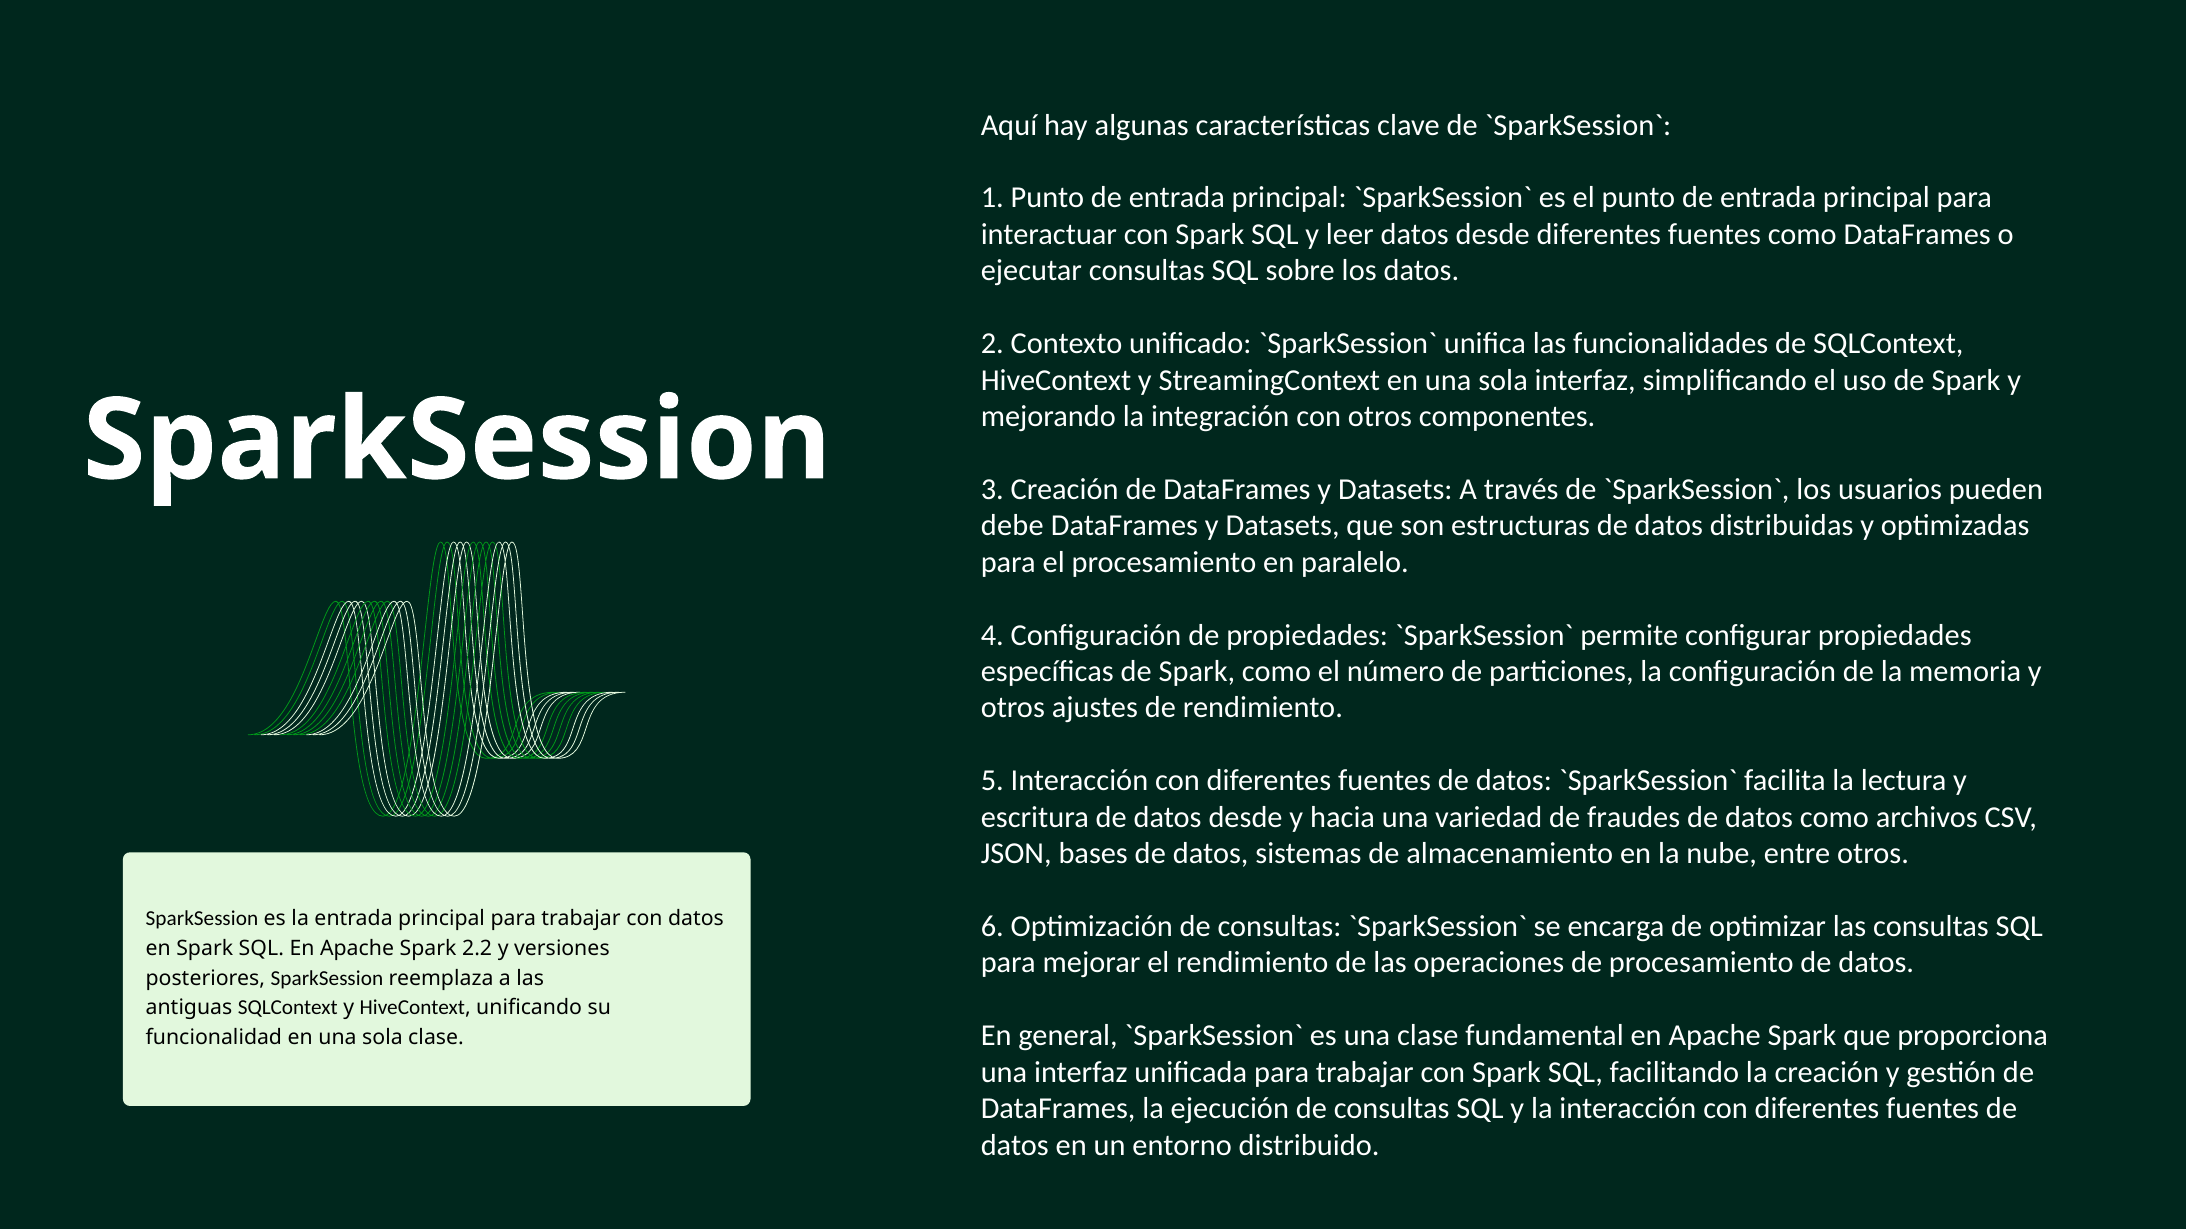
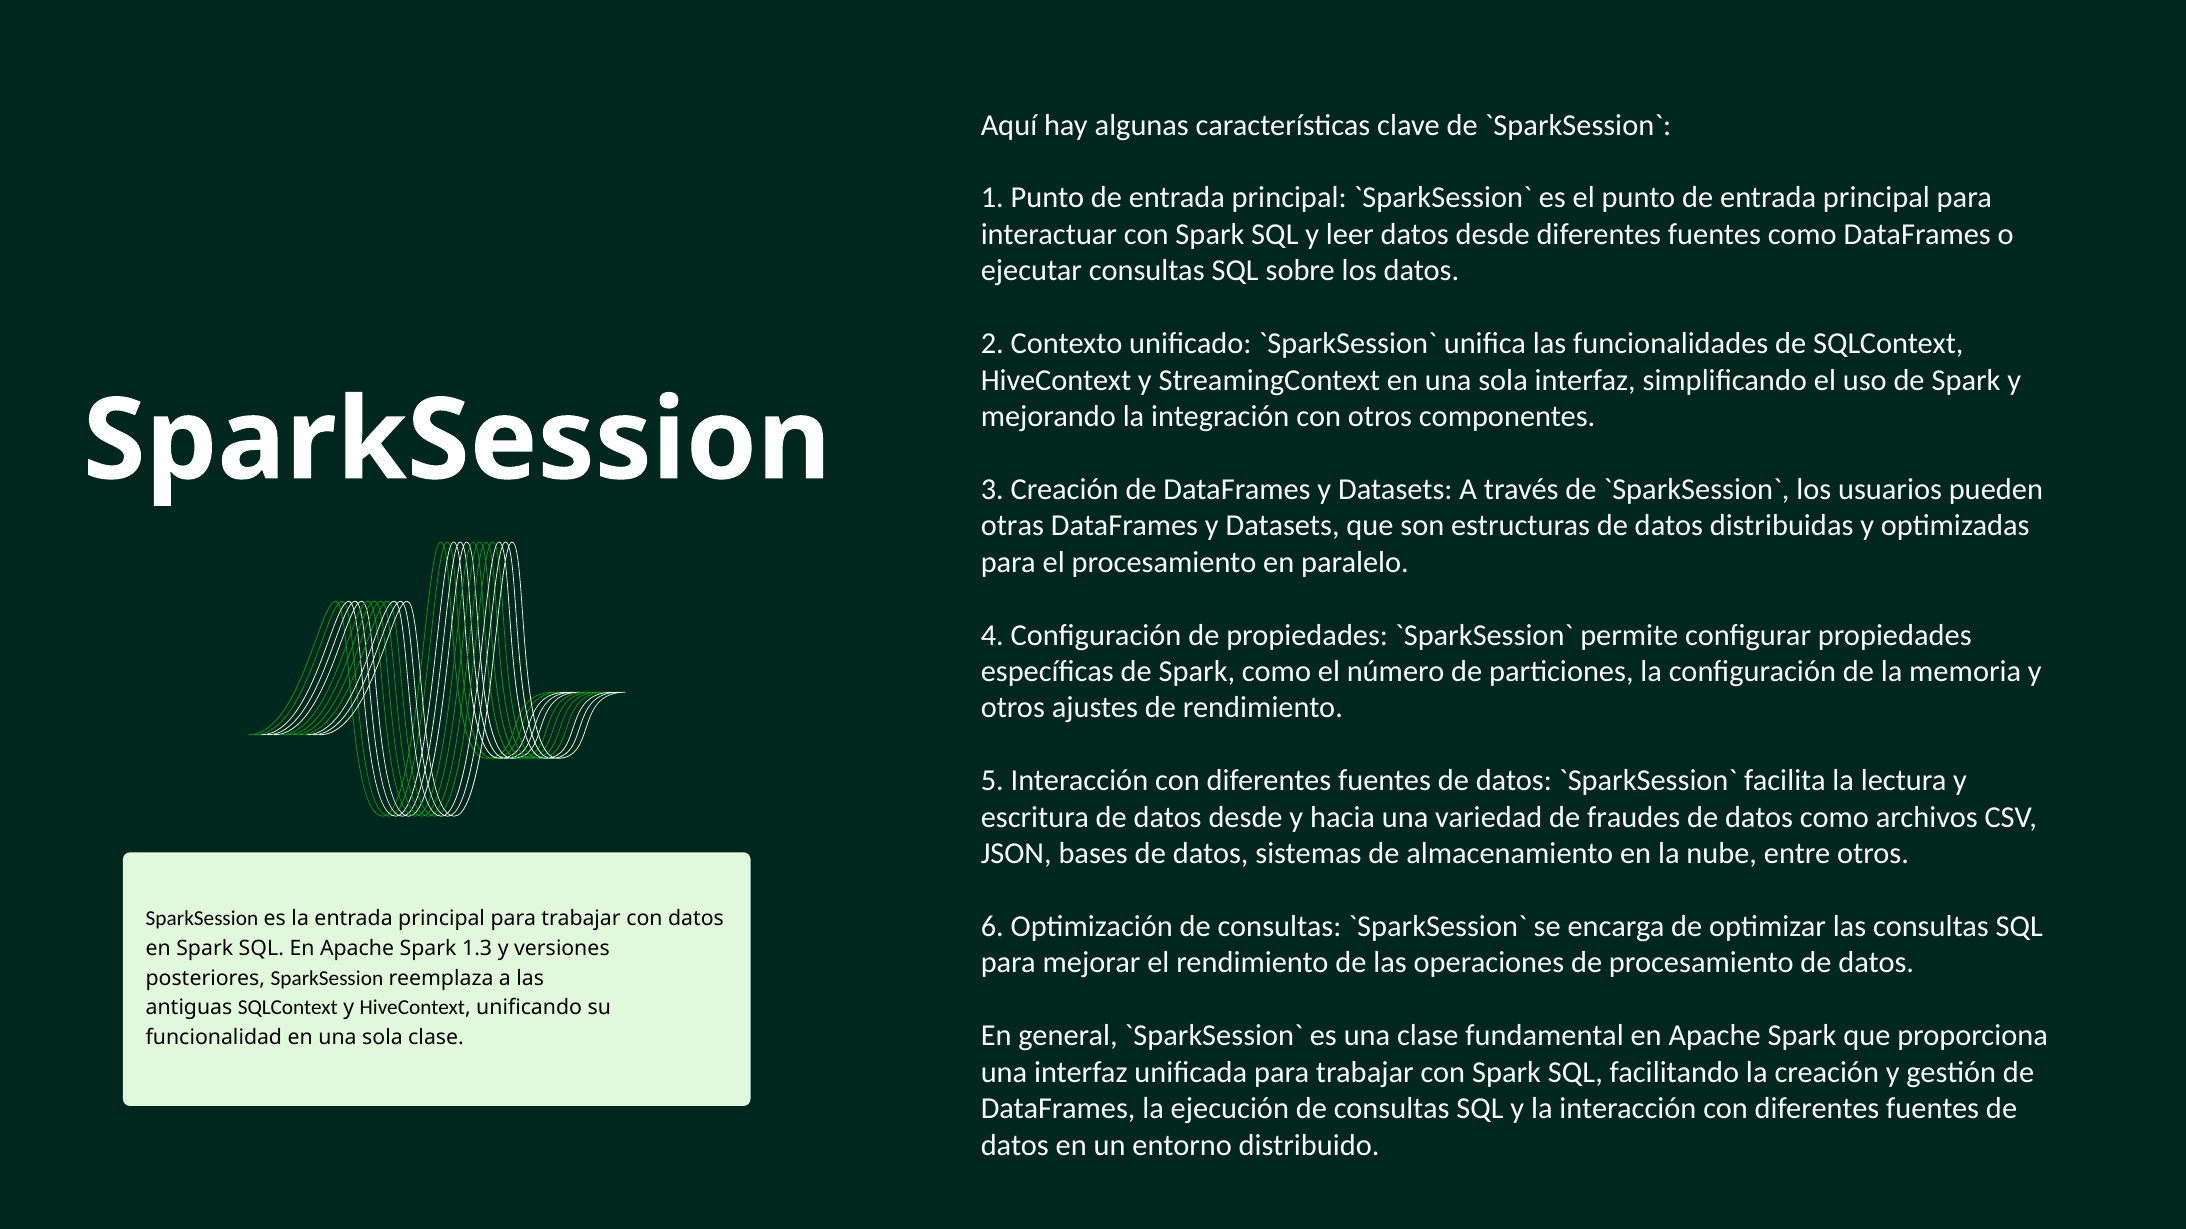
debe: debe -> otras (1012, 526)
2.2: 2.2 -> 1.3 (477, 949)
